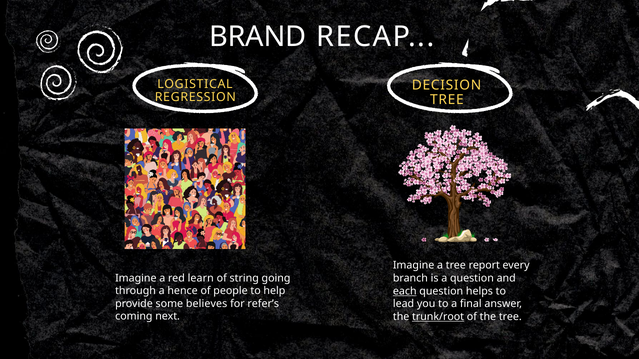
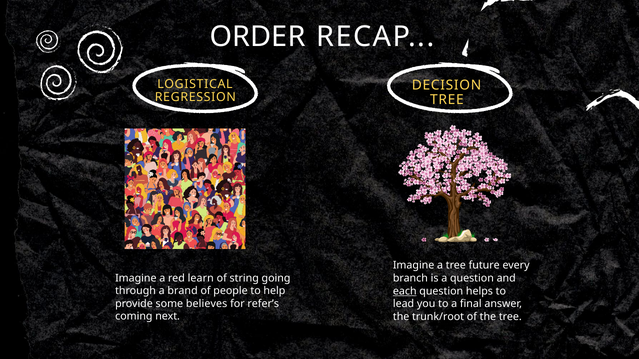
BRAND: BRAND -> ORDER (258, 37)
report: report -> future (484, 266)
hence: hence -> brand (183, 291)
trunk/root underline: present -> none (438, 317)
